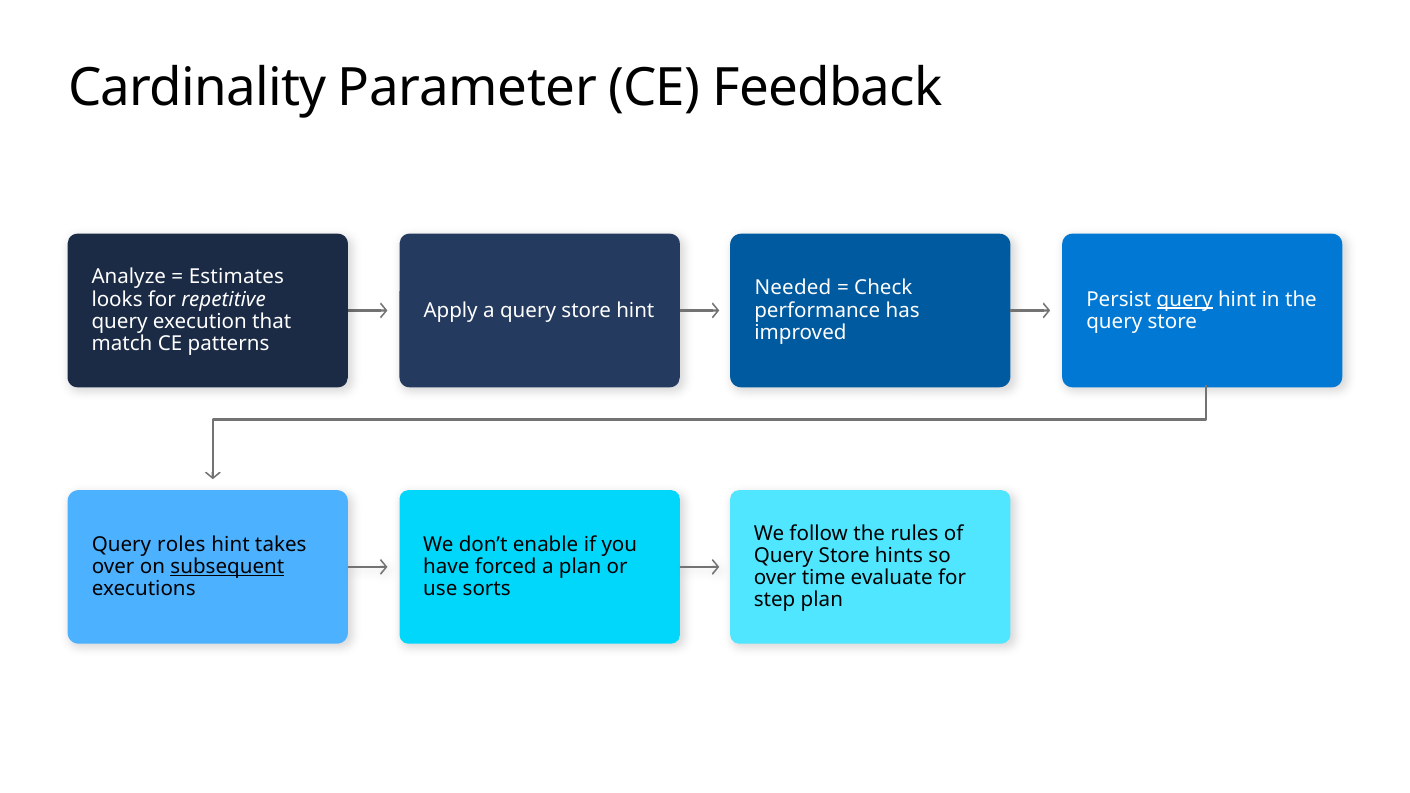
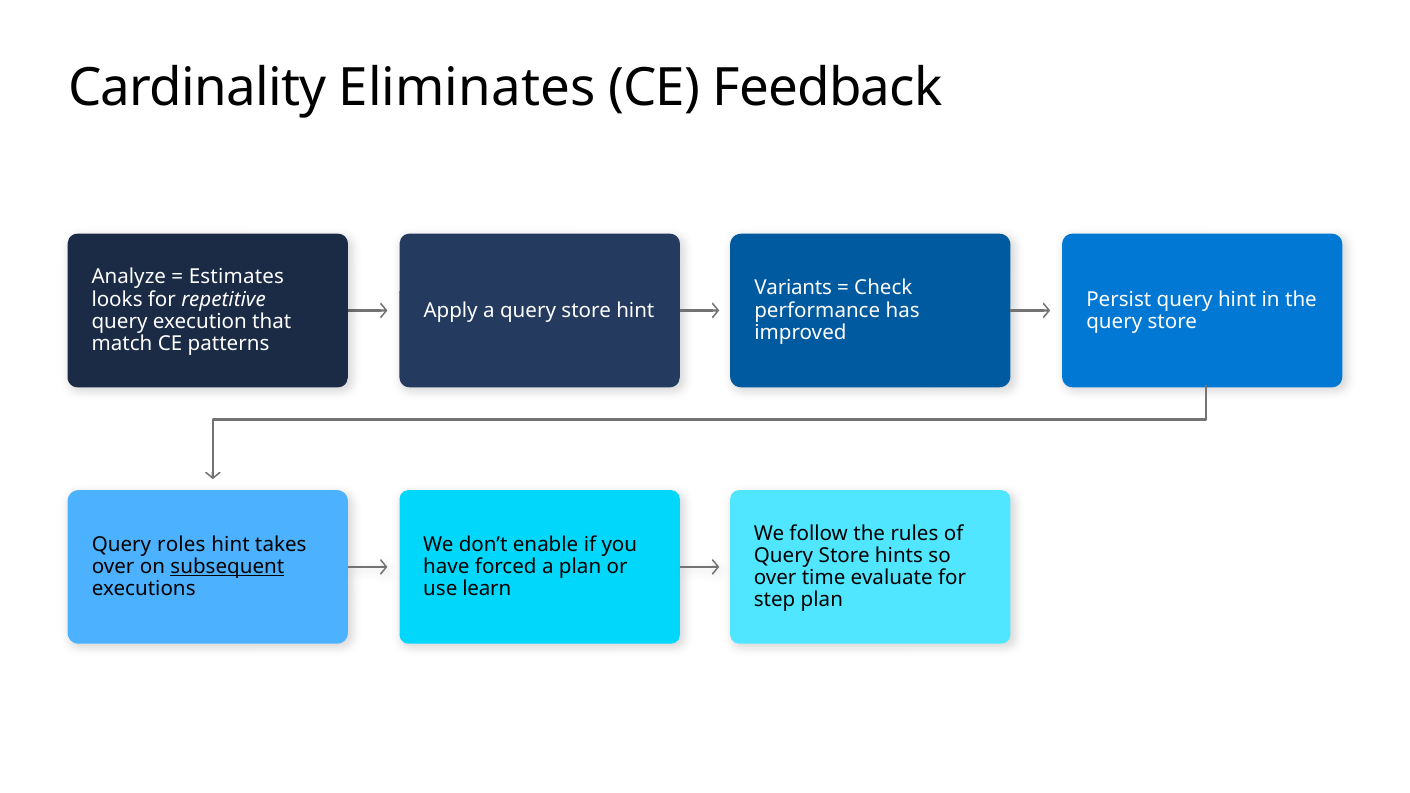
Parameter: Parameter -> Eliminates (467, 88)
Needed: Needed -> Variants (793, 288)
query underline: present -> none (1185, 299)
sorts: sorts -> learn (487, 589)
